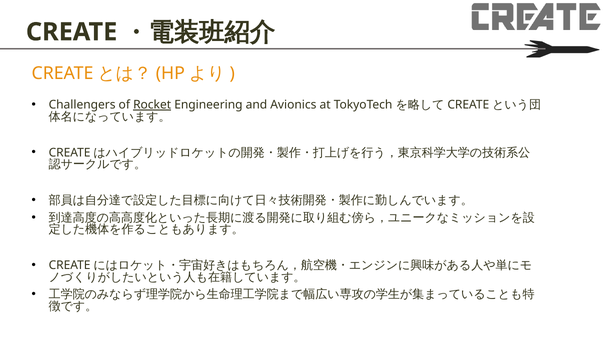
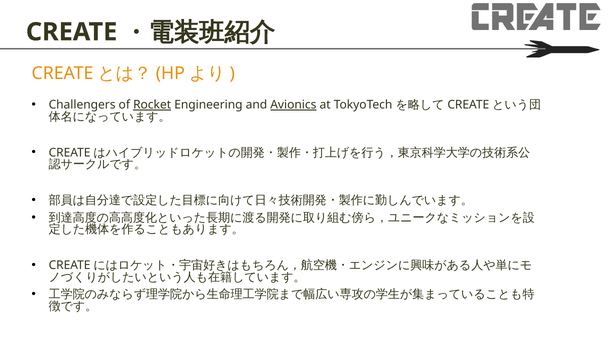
Avionics underline: none -> present (293, 105)
